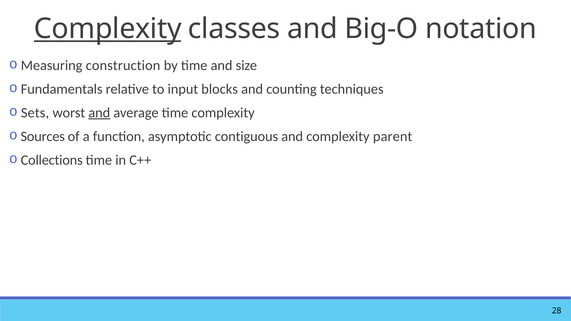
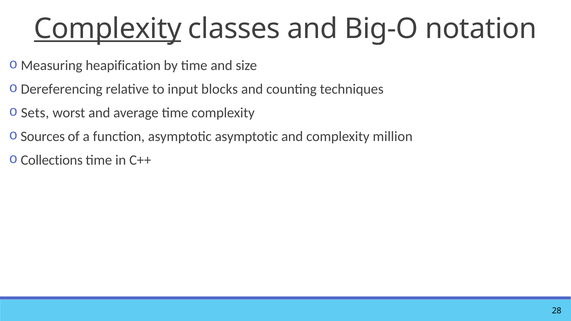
construction: construction -> heapification (123, 65)
Fundamentals: Fundamentals -> Dereferencing (62, 89)
and underline: present -> none (99, 113)
asymptotic contiguous: contiguous -> asymptotic (246, 137)
parent: parent -> million (393, 137)
